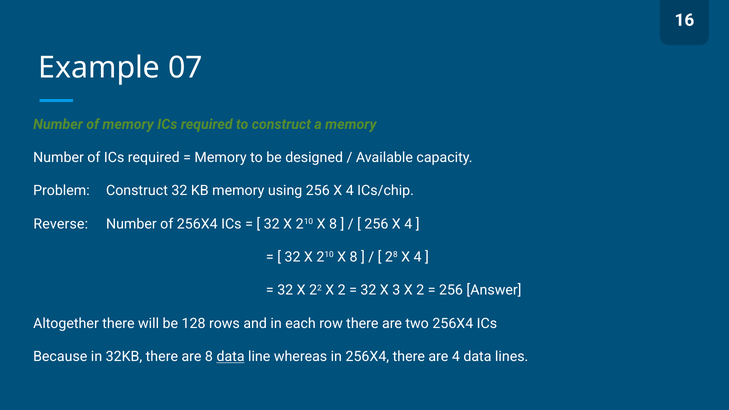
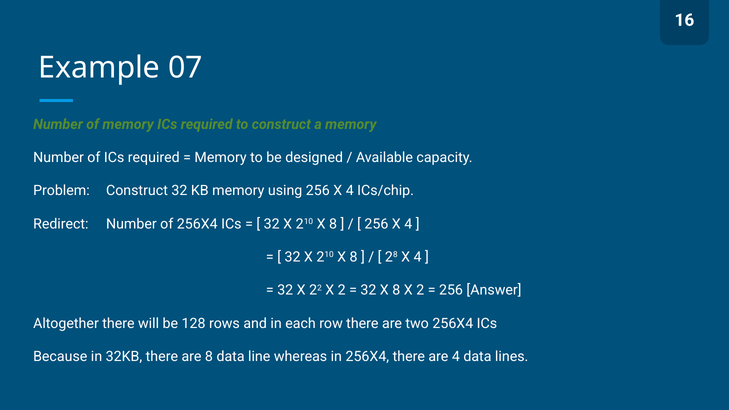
Reverse: Reverse -> Redirect (61, 224)
32 X 3: 3 -> 8 (396, 290)
data underline: present -> none (231, 357)
